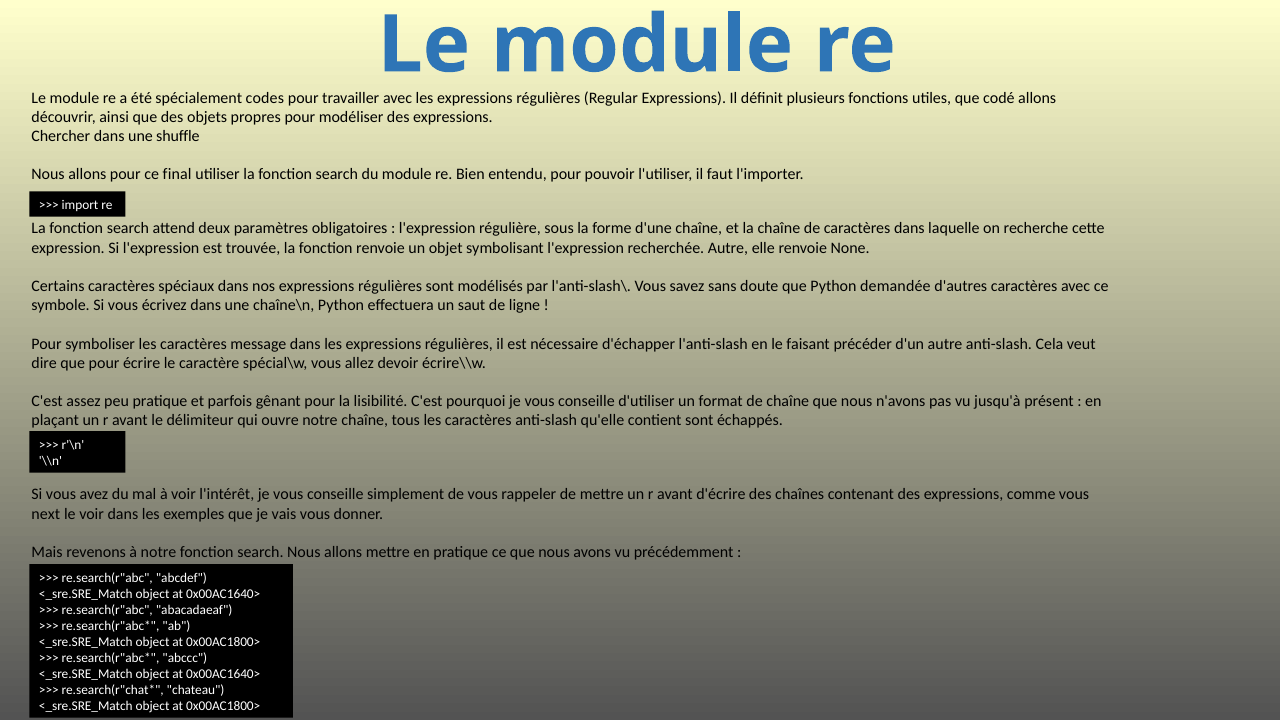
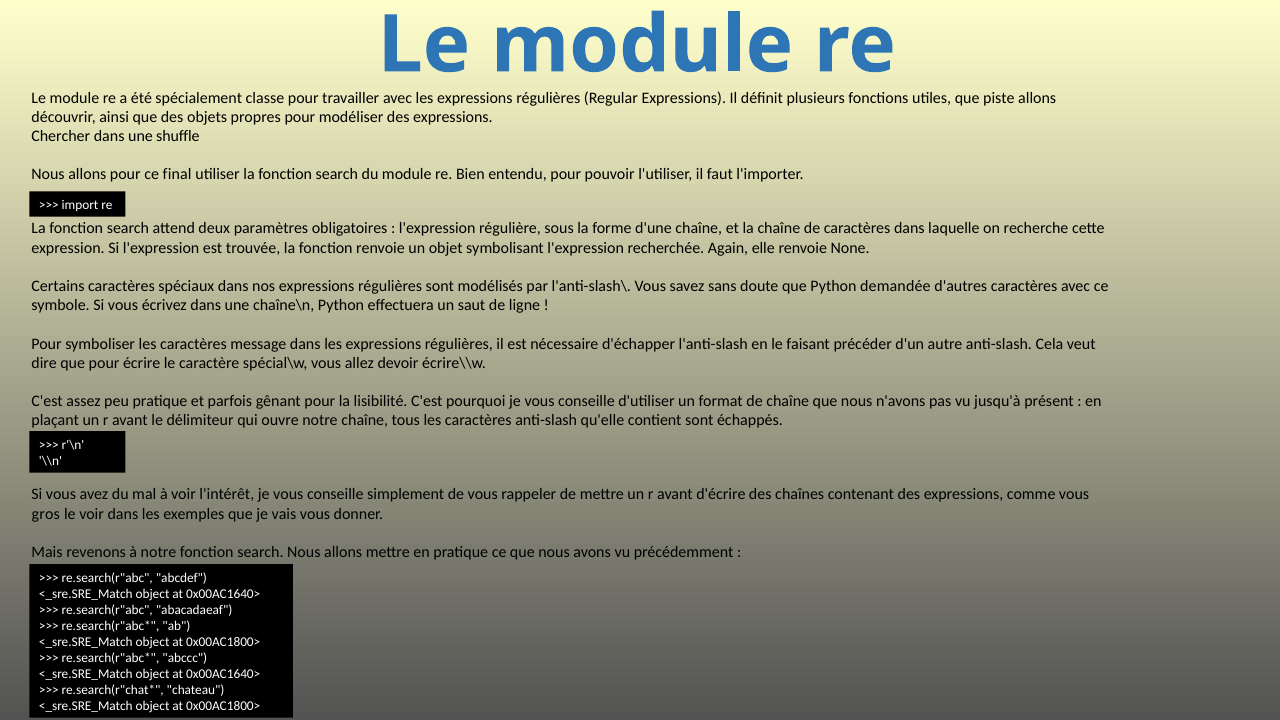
codes: codes -> classe (265, 98)
codé: codé -> piste (999, 98)
recherchée Autre: Autre -> Again (728, 248)
next: next -> gros (46, 514)
